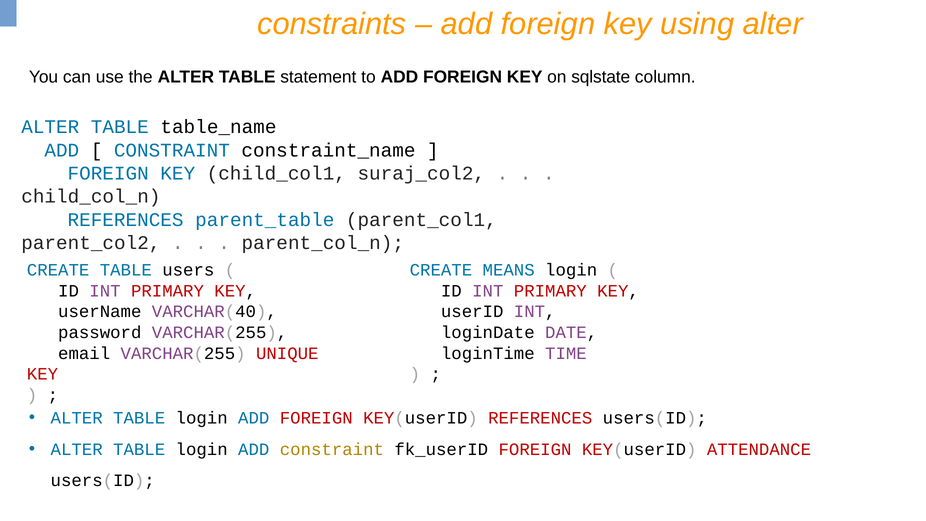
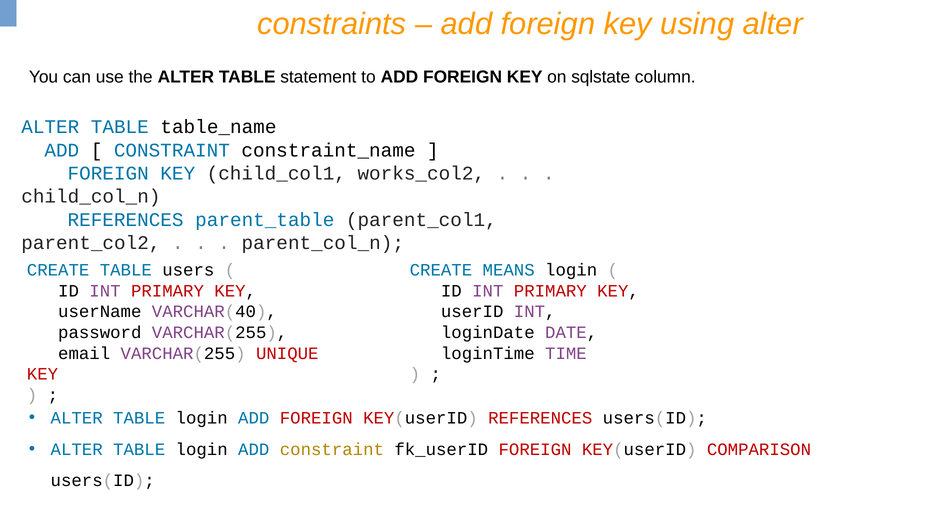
suraj_col2: suraj_col2 -> works_col2 (421, 173)
ATTENDANCE: ATTENDANCE -> COMPARISON (759, 449)
